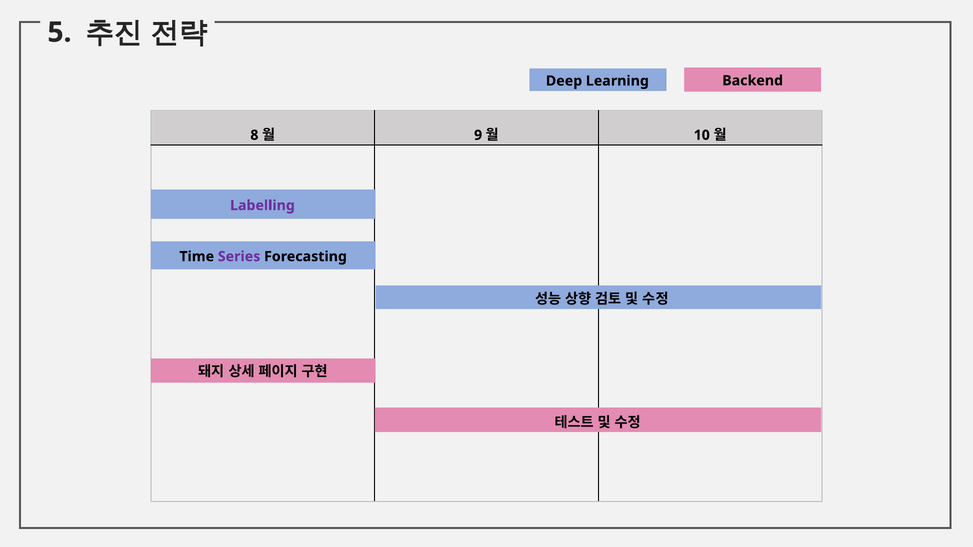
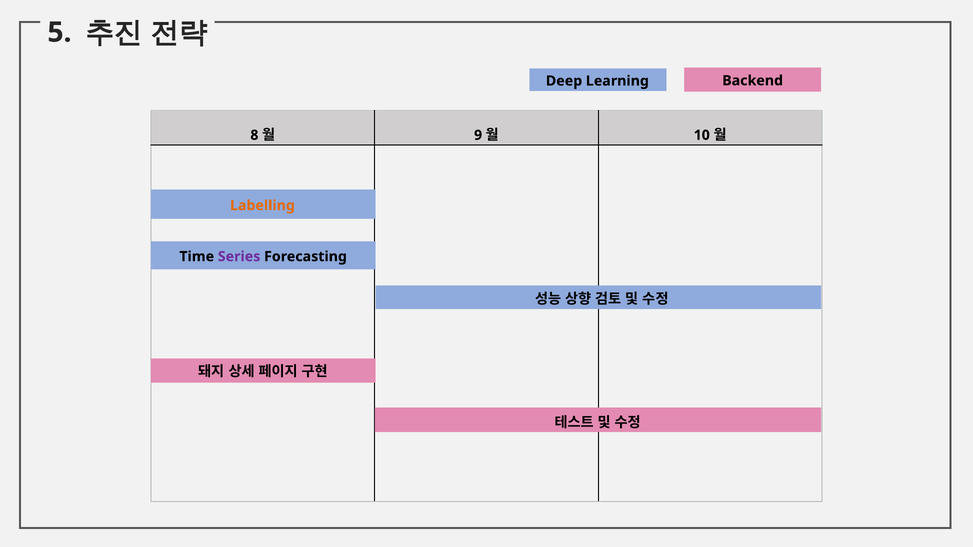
Labelling colour: purple -> orange (262, 206)
